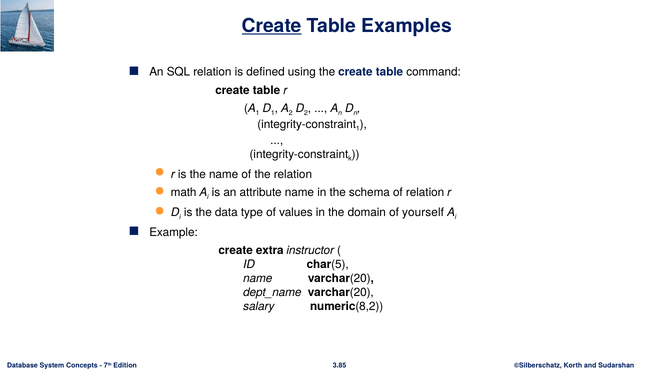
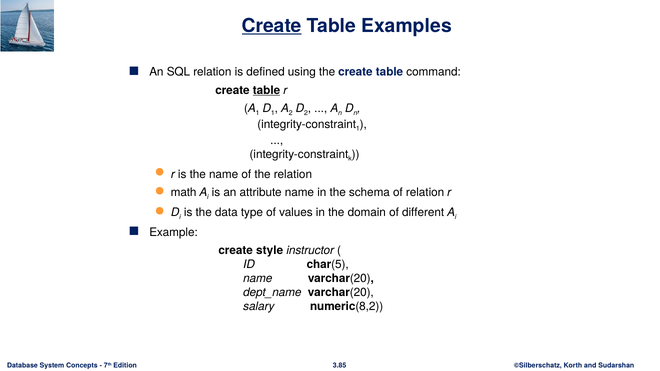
table underline: none -> present (266, 90)
yourself: yourself -> different (423, 212)
extra: extra -> style (270, 251)
